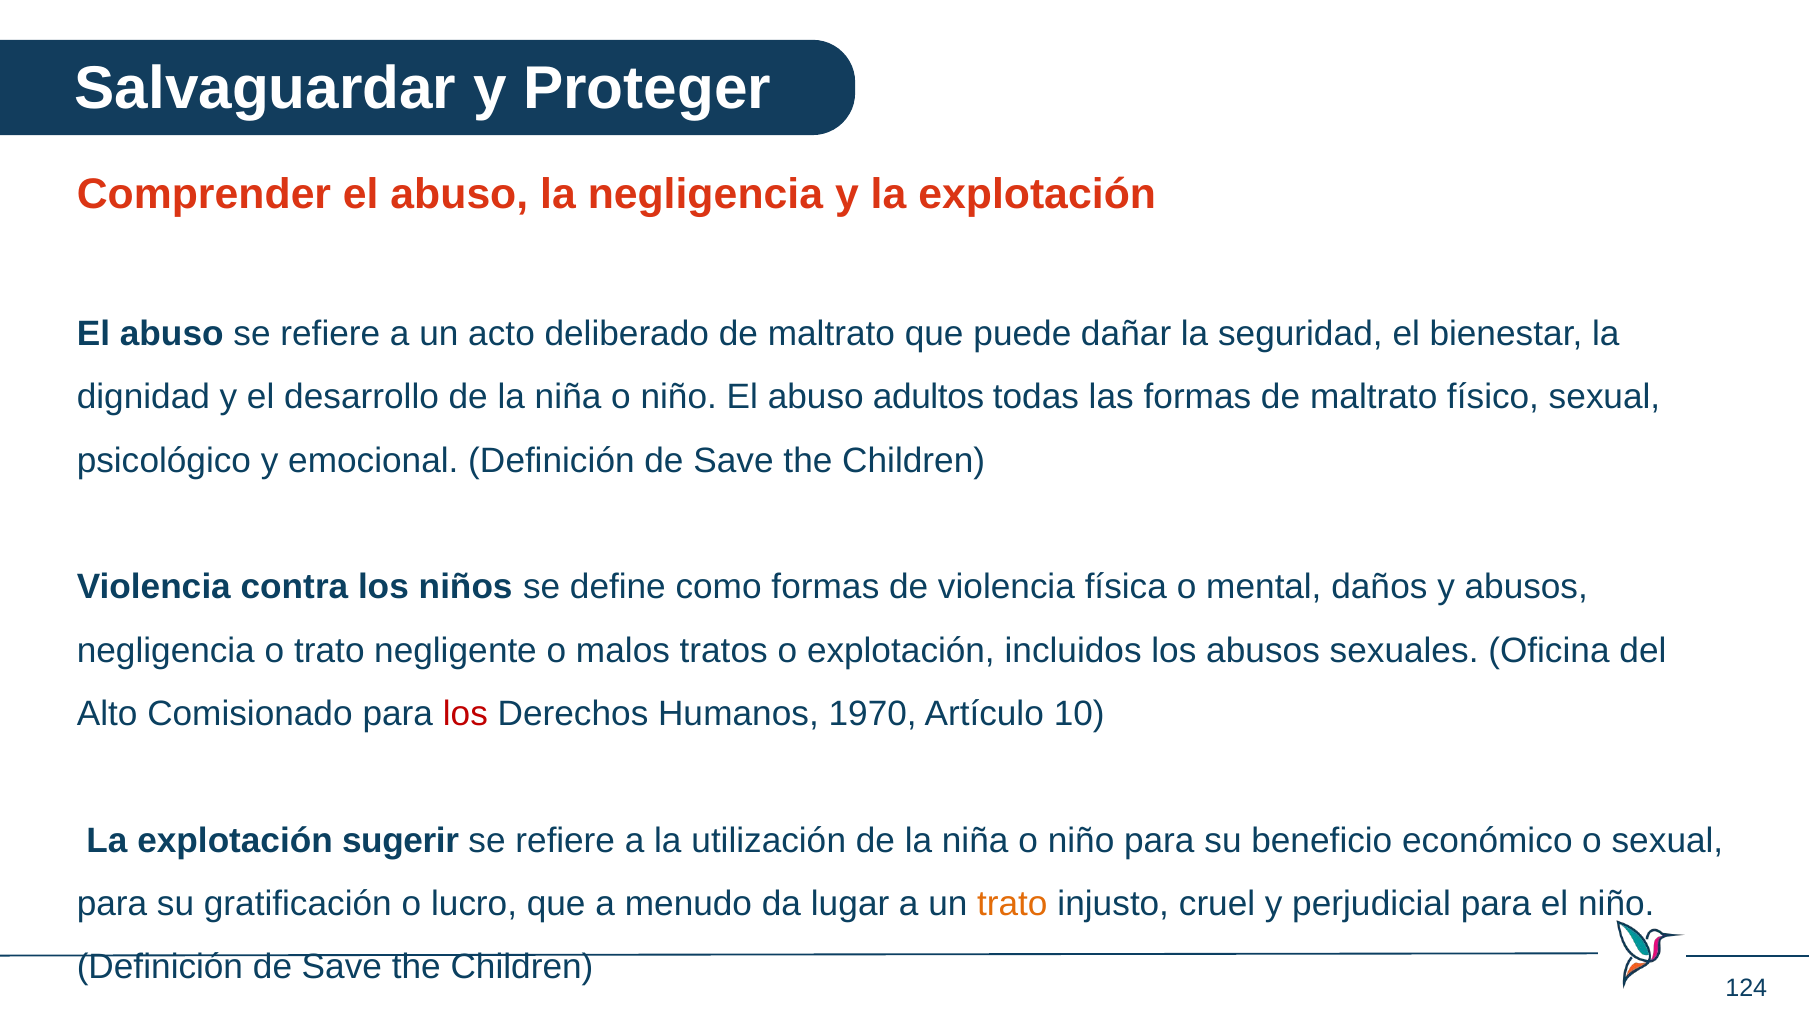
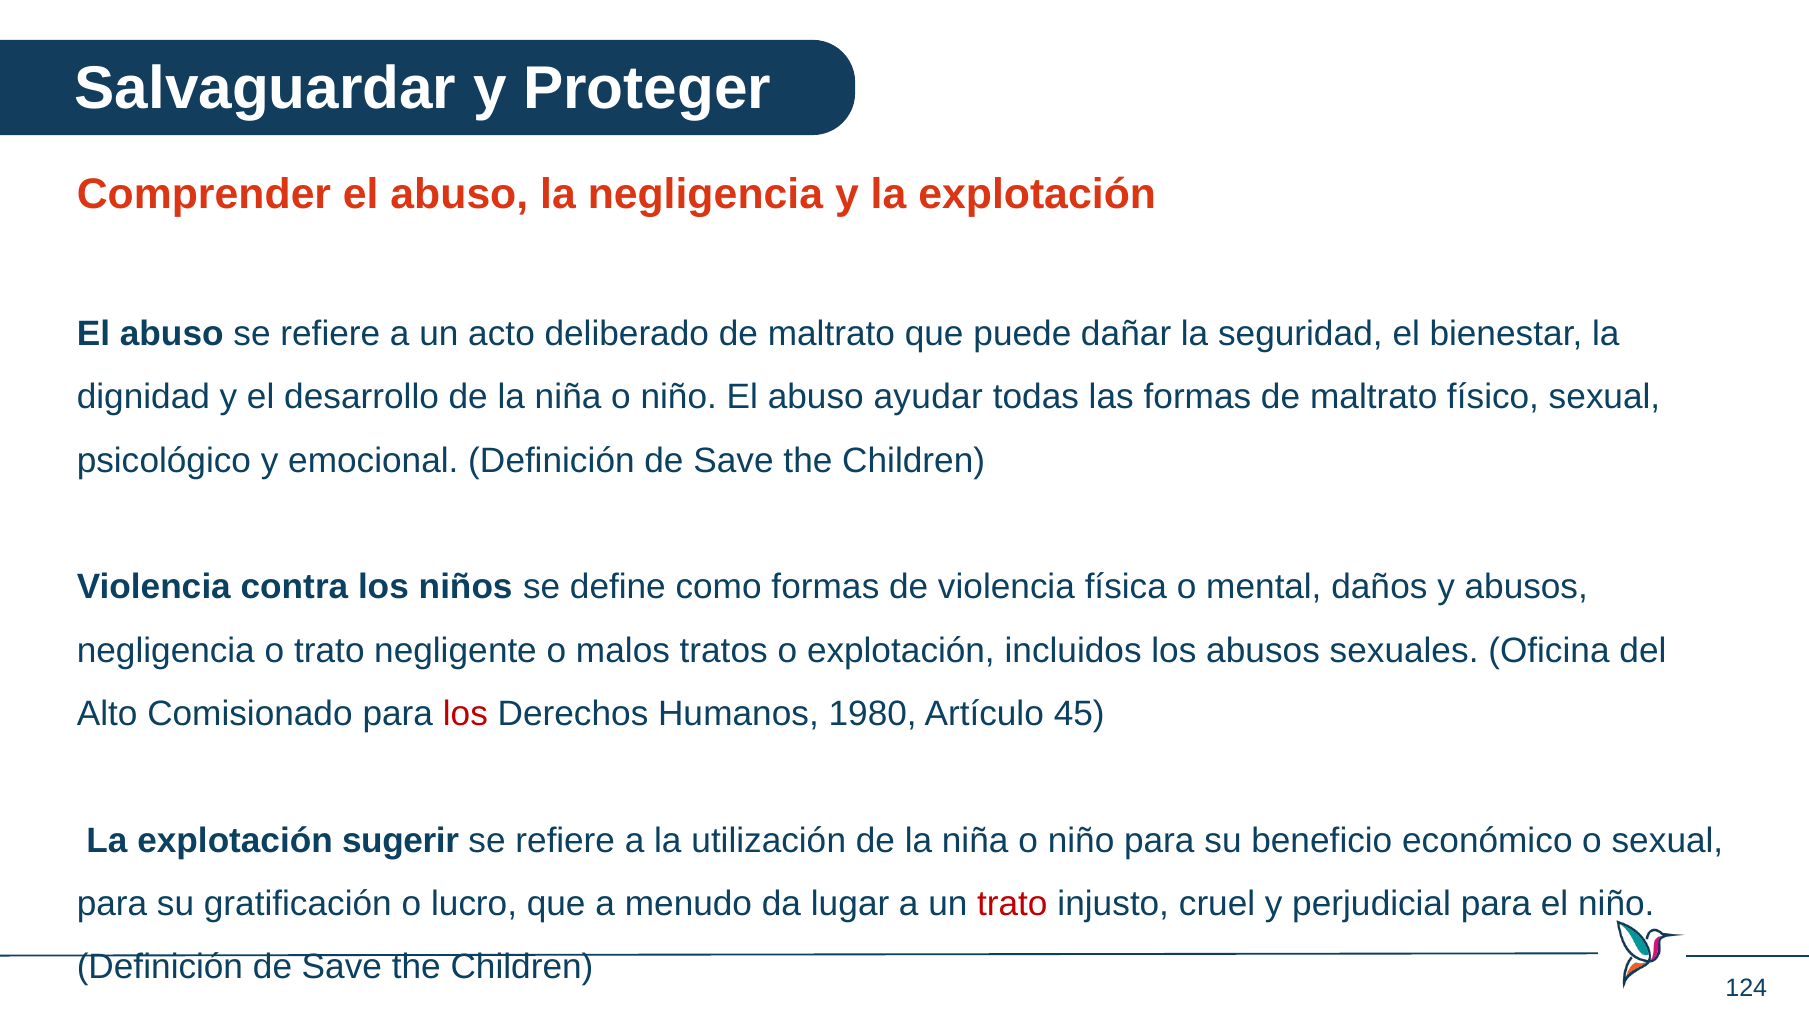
adultos: adultos -> ayudar (928, 397)
1970: 1970 -> 1980 (873, 713)
10: 10 -> 45 (1079, 713)
trato colour: orange -> red (1012, 903)
